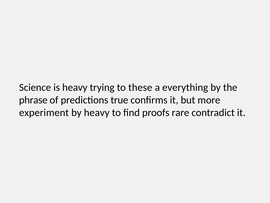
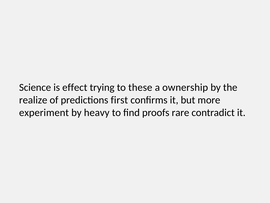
is heavy: heavy -> effect (75, 87)
everything: everything -> ownership (185, 87)
phrase: phrase -> realize (33, 100)
true: true -> first (119, 100)
